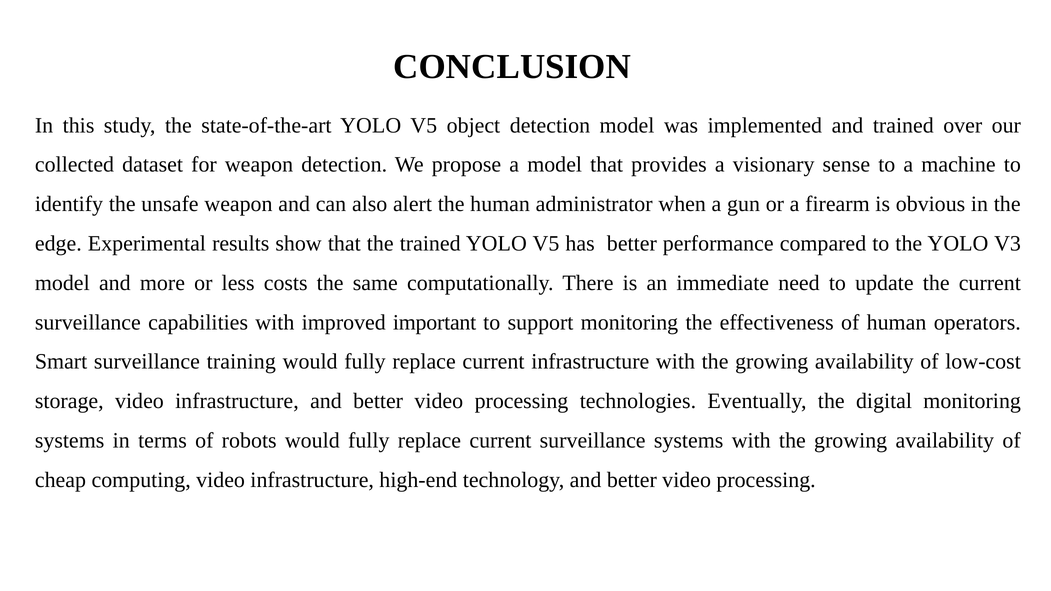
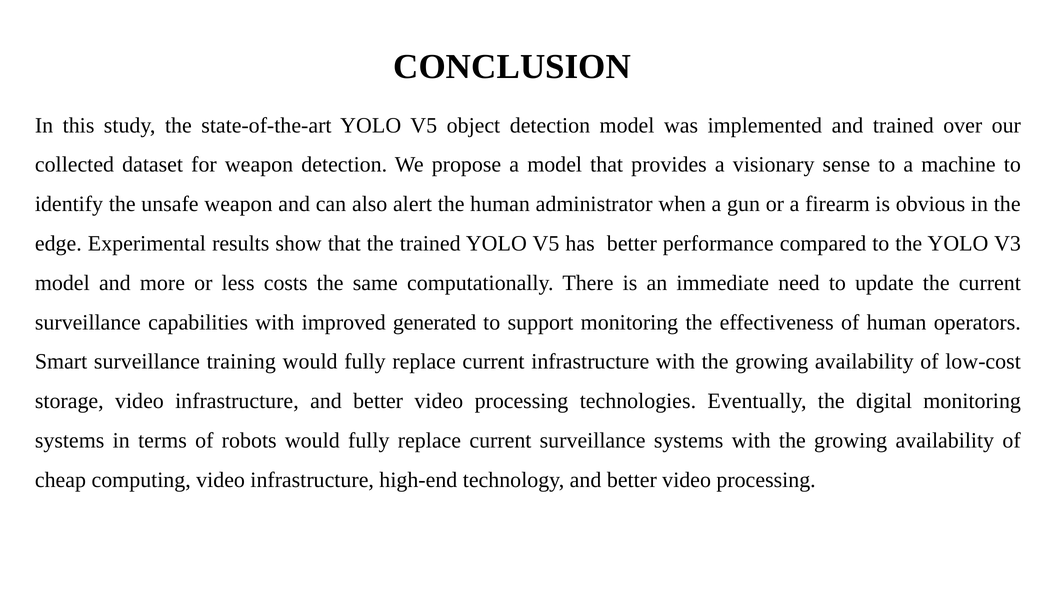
important: important -> generated (435, 322)
